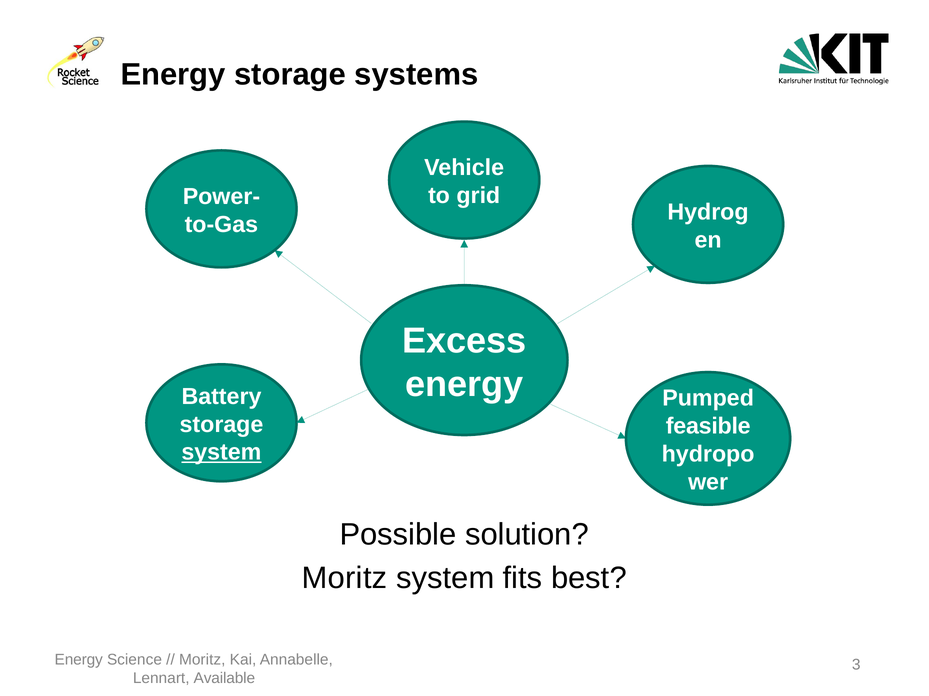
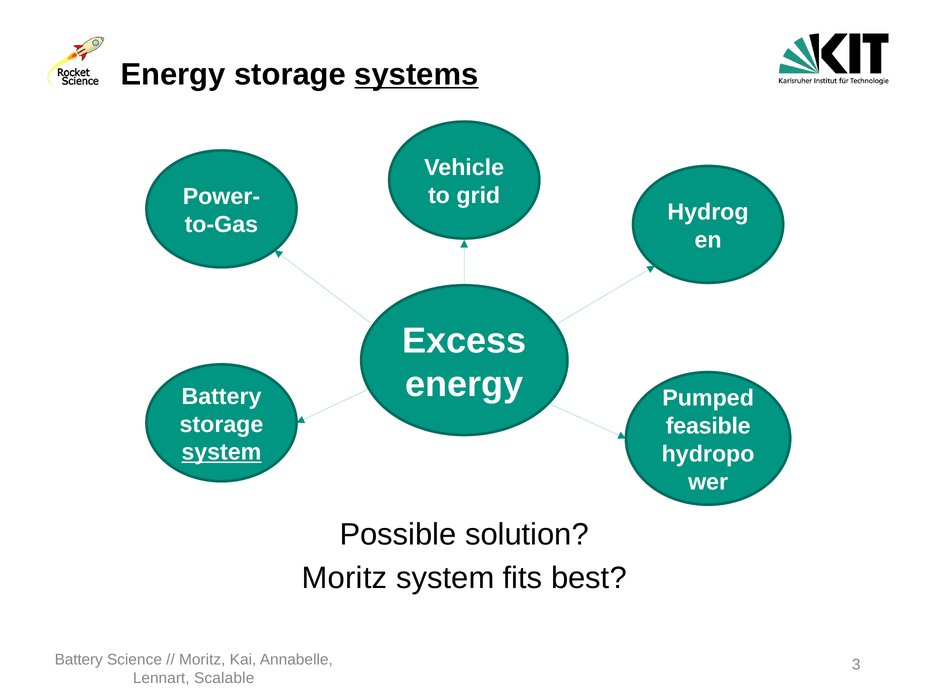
systems underline: none -> present (416, 75)
Energy: Energy -> Battery (79, 660)
Available: Available -> Scalable (224, 679)
